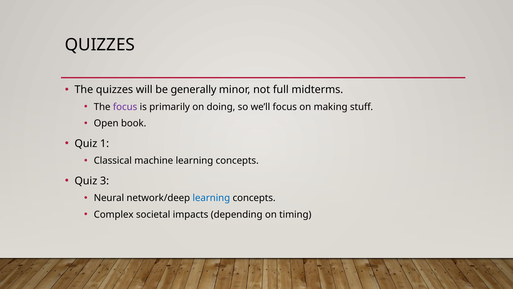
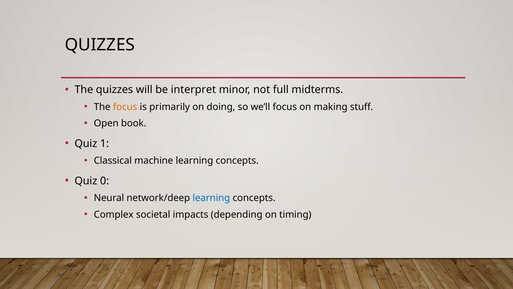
generally: generally -> interpret (193, 90)
focus colour: purple -> orange (125, 107)
3: 3 -> 0 (105, 181)
